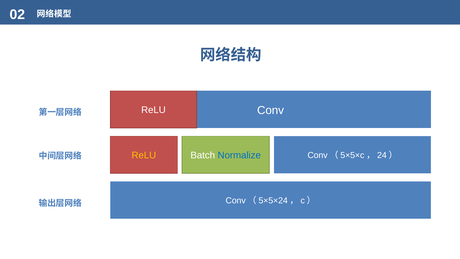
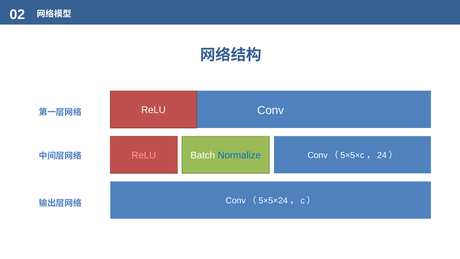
ReLU colour: yellow -> pink (144, 155)
